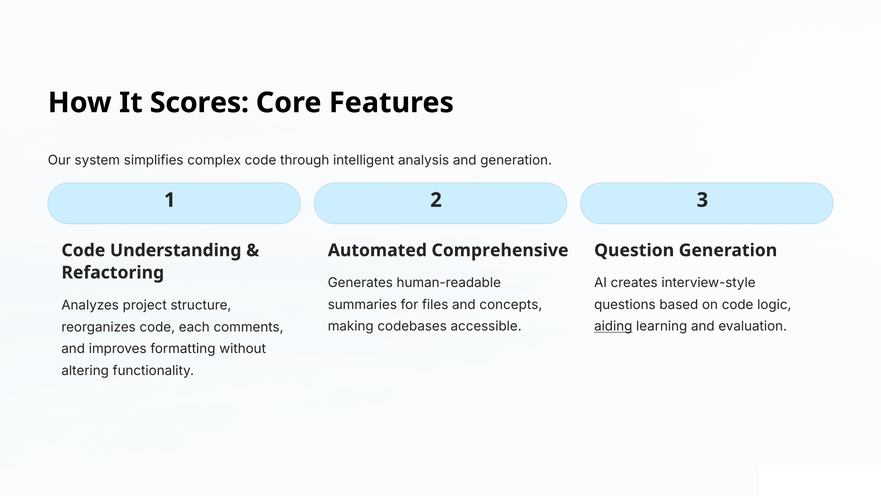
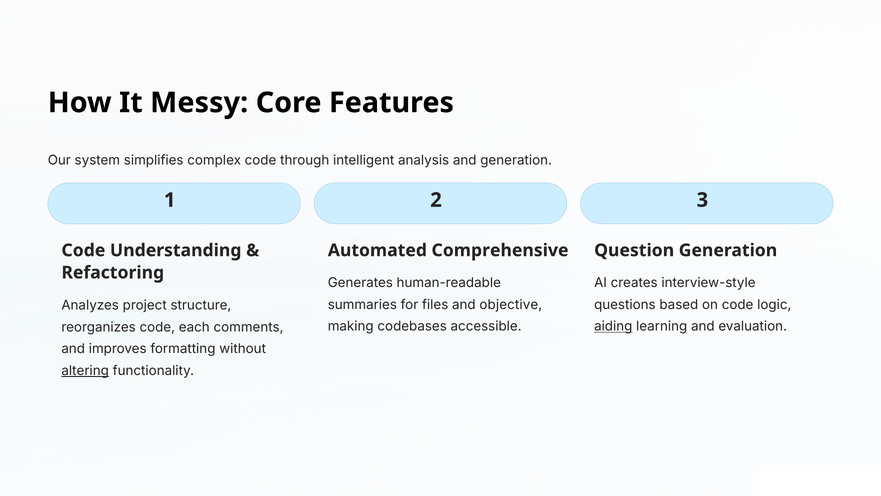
Scores: Scores -> Messy (199, 103)
concepts: concepts -> objective (511, 304)
altering underline: none -> present (85, 370)
